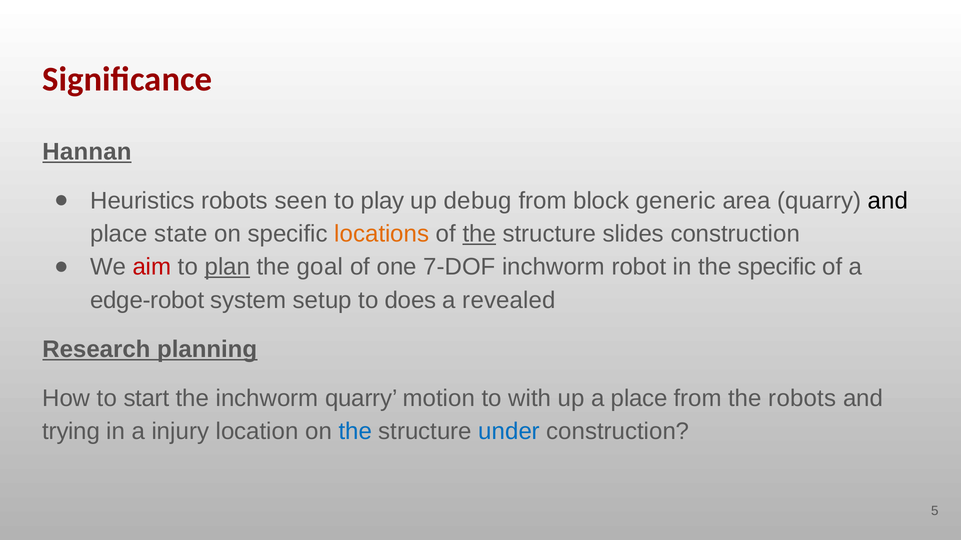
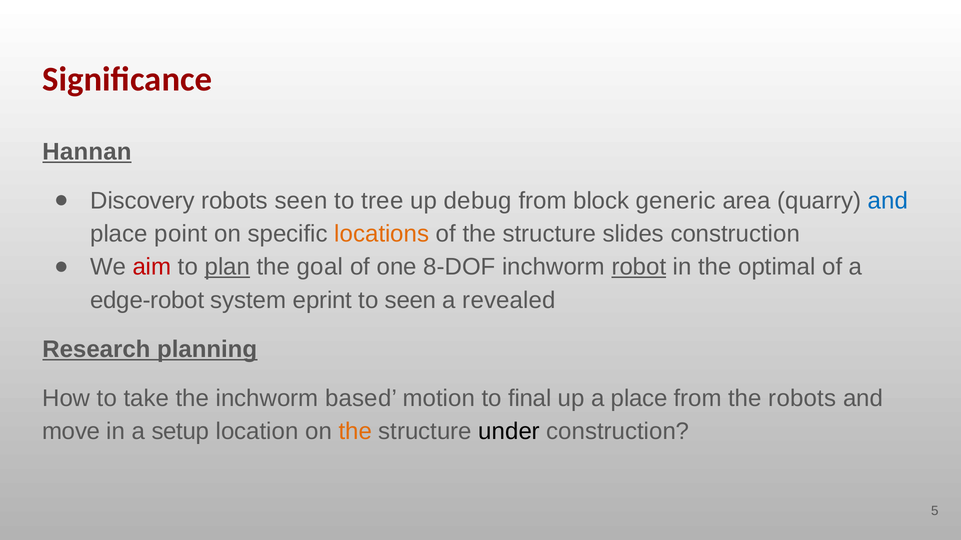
Heuristics: Heuristics -> Discovery (143, 201)
play: play -> tree (382, 201)
and colour: black -> blue (888, 201)
state: state -> point (181, 234)
the underline: present -> none (479, 234)
7-DOF: 7-DOF -> 8-DOF (459, 267)
robot underline: none -> present (639, 267)
the specific: specific -> optimal (777, 267)
setup: setup -> eprint (322, 300)
to does: does -> seen (411, 300)
start: start -> take (146, 399)
inchworm quarry: quarry -> based (361, 399)
with: with -> final (530, 399)
trying: trying -> move (71, 432)
injury: injury -> setup (180, 432)
the colour: blue -> orange (355, 432)
under colour: blue -> black (509, 432)
